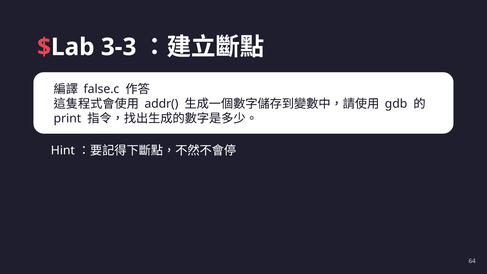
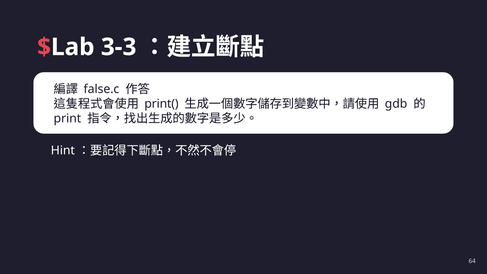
addr(: addr( -> print( (161, 104)
